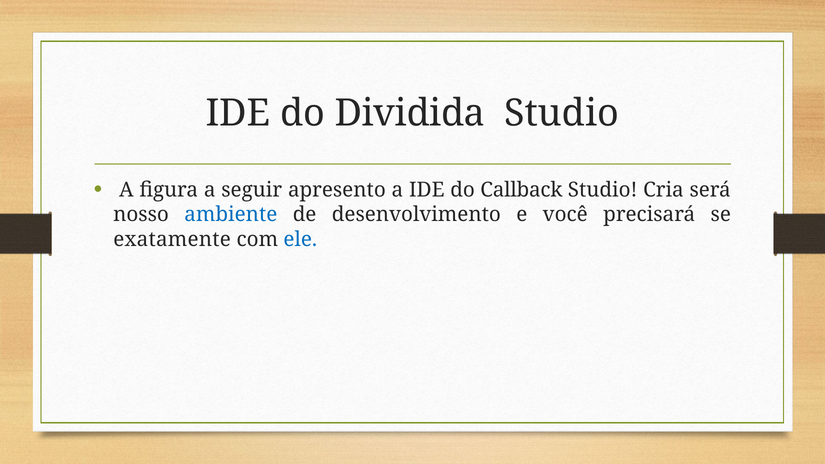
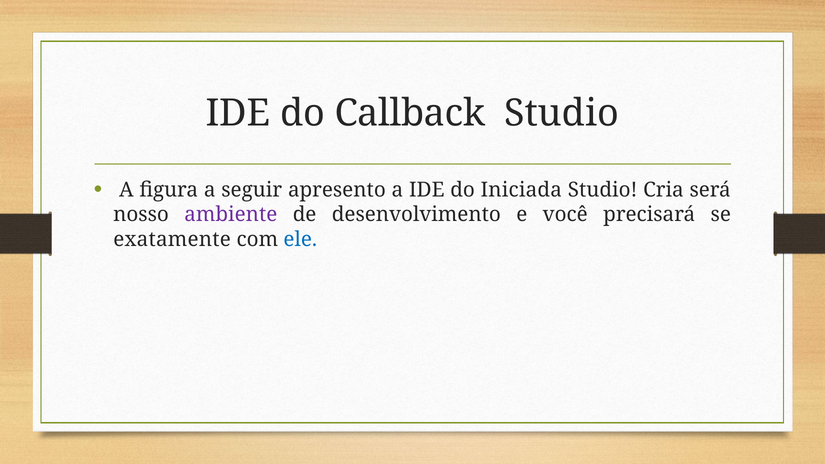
Dividida: Dividida -> Callback (410, 113)
Callback: Callback -> Iniciada (521, 190)
ambiente colour: blue -> purple (231, 215)
